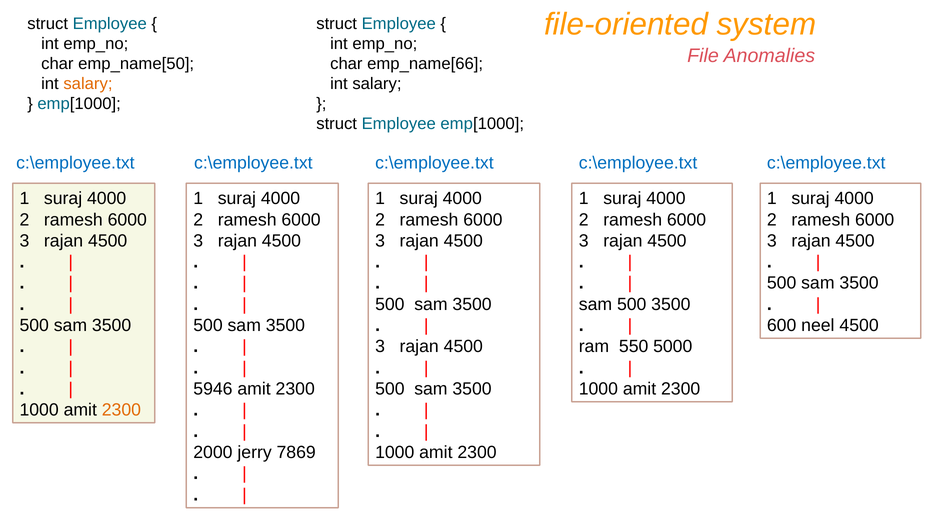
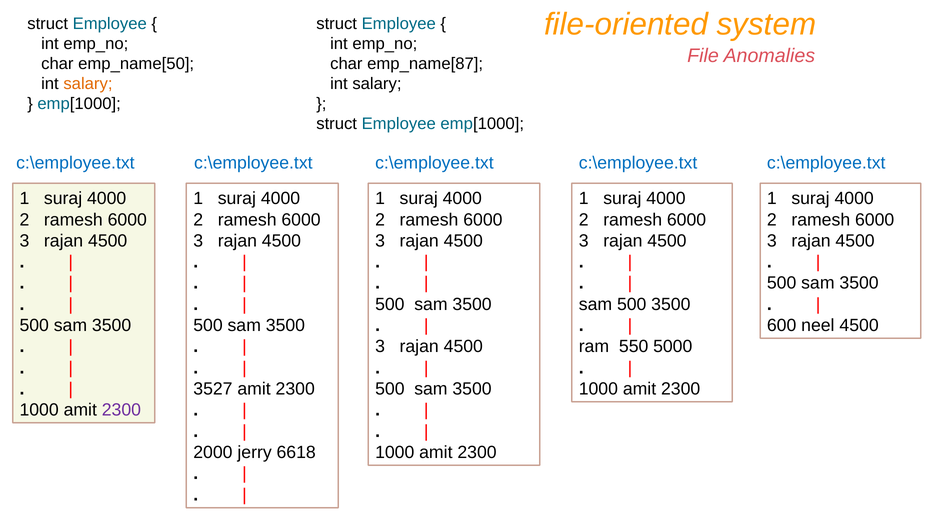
emp_name[66: emp_name[66 -> emp_name[87 (425, 64)
5946: 5946 -> 3527 (213, 389)
2300 colour: orange -> purple (121, 410)
7869: 7869 -> 6618 (296, 453)
